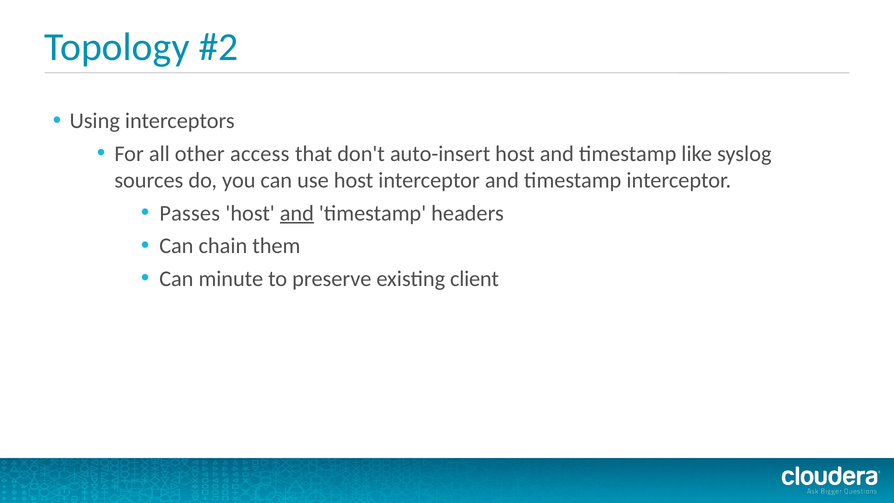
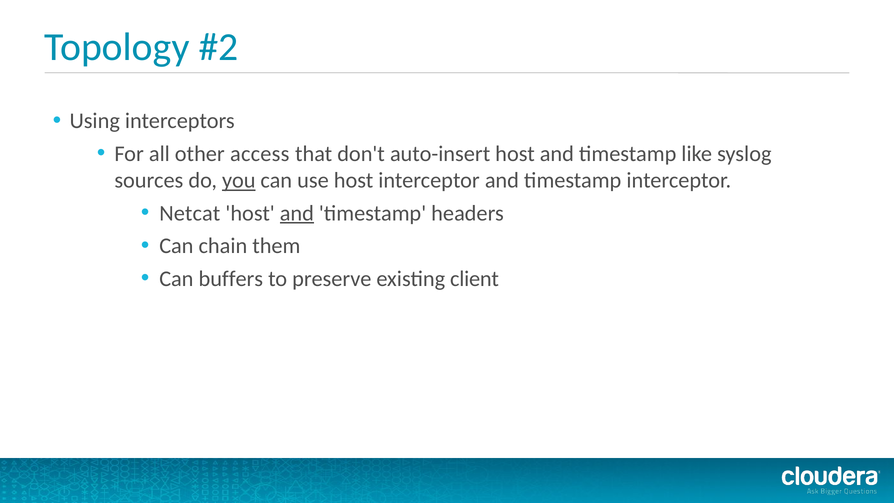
you underline: none -> present (239, 180)
Passes: Passes -> Netcat (190, 213)
minute: minute -> buffers (231, 279)
